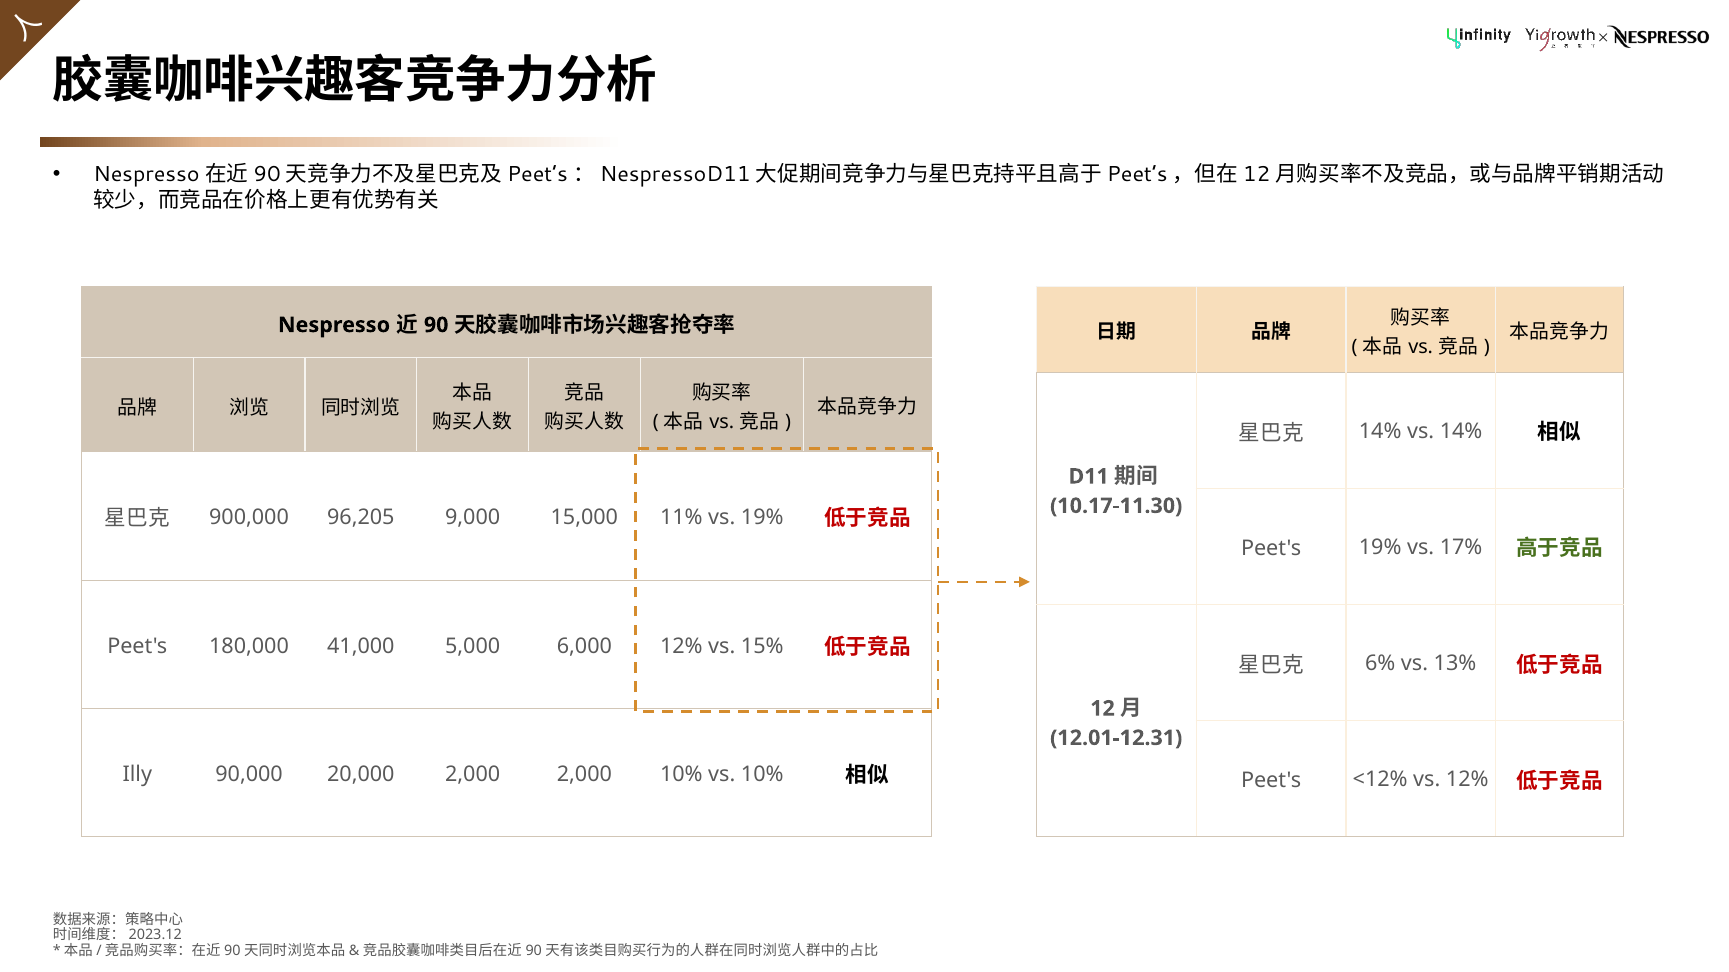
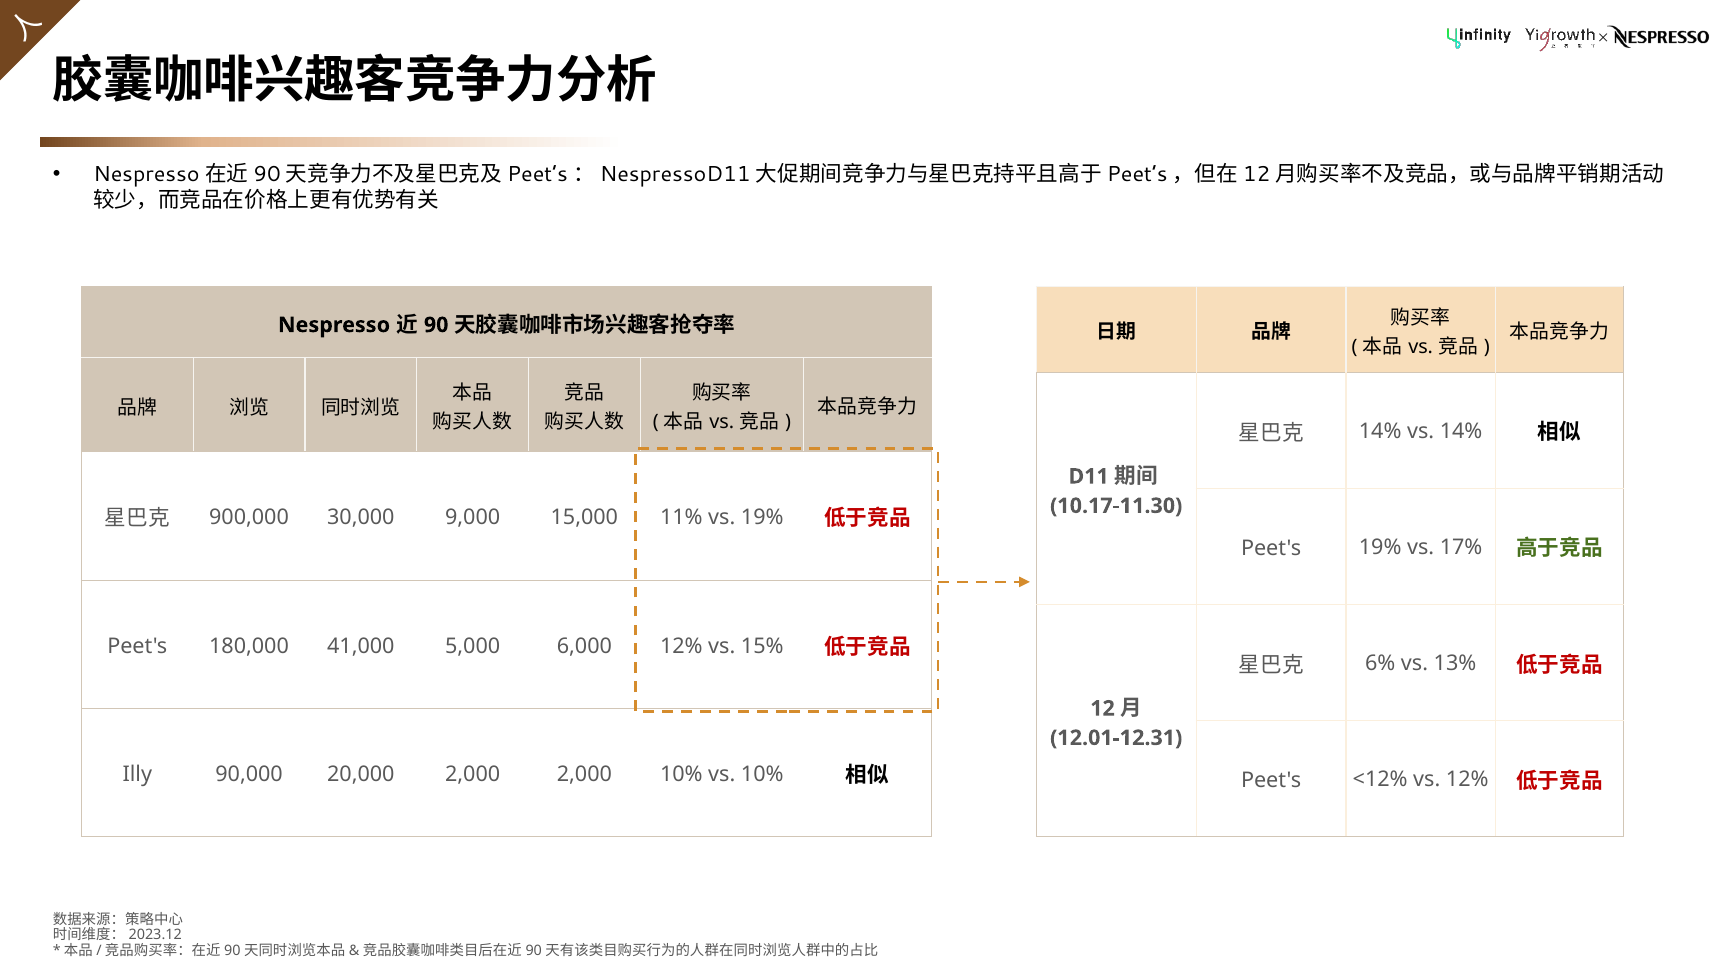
96,205: 96,205 -> 30,000 (361, 518)
